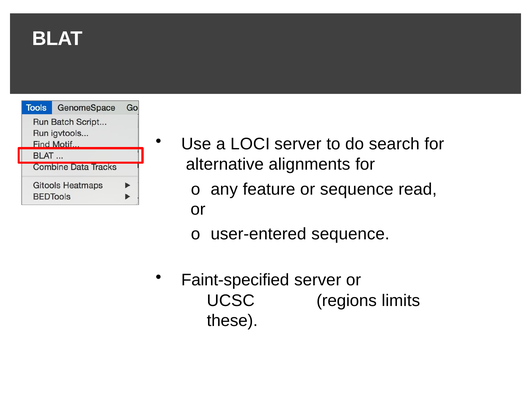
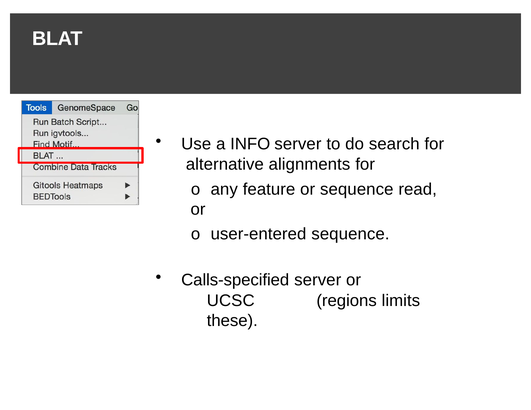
LOCI: LOCI -> INFO (250, 144)
Faint-specified: Faint-specified -> Calls-specified (235, 280)
